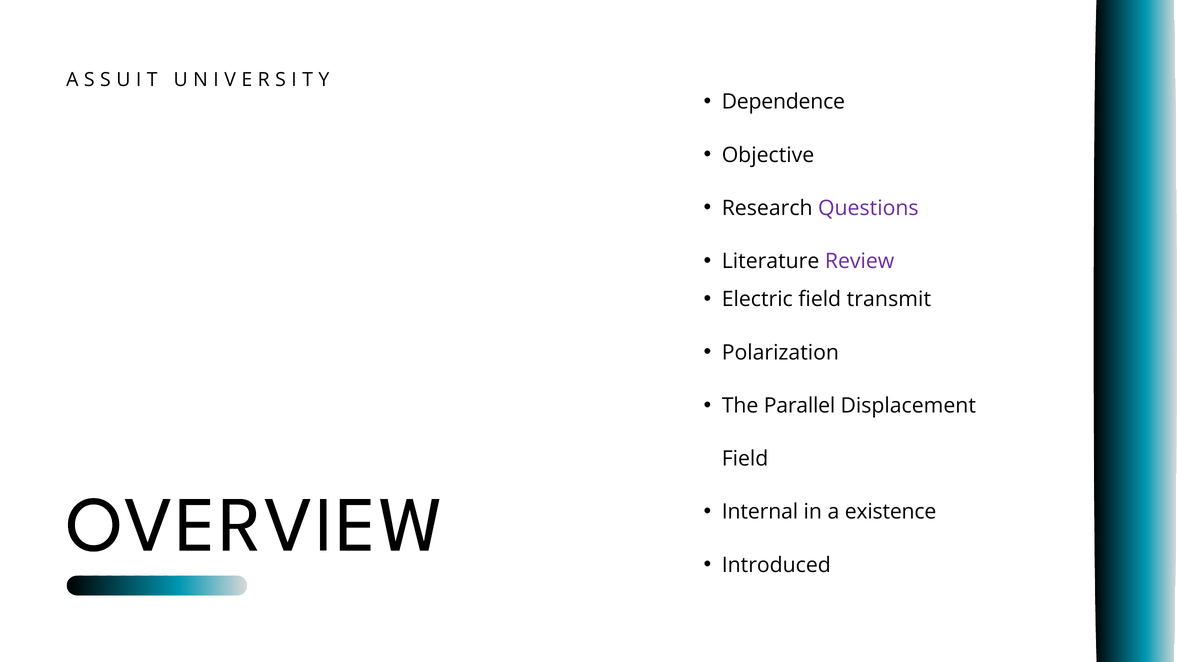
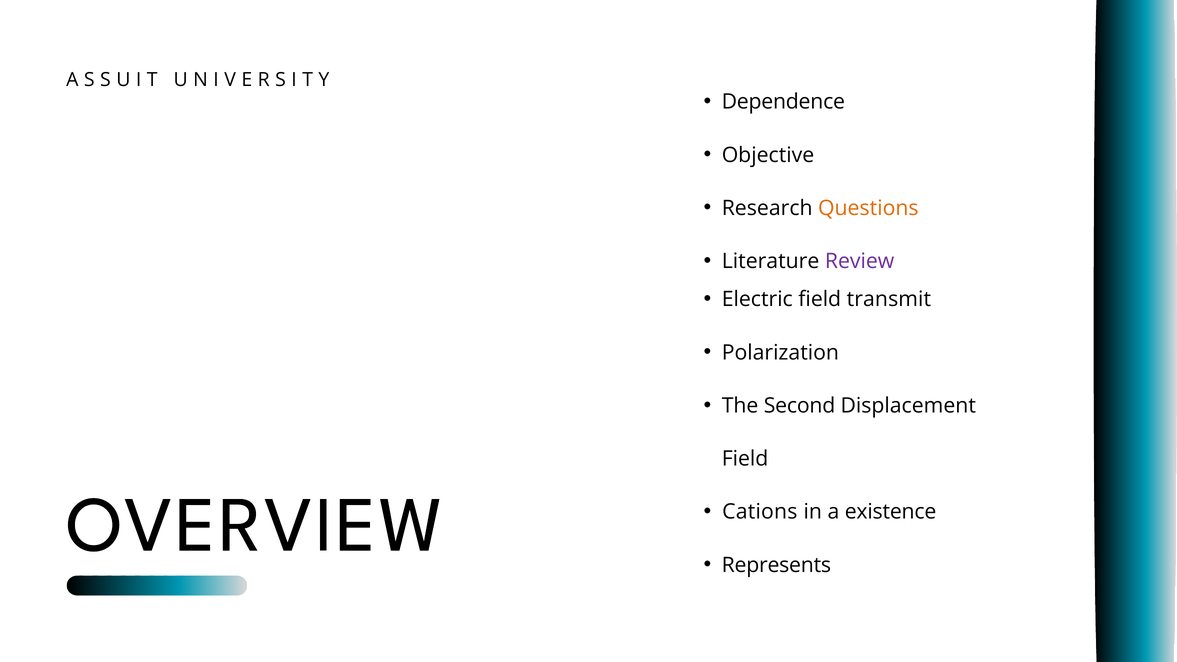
Questions colour: purple -> orange (868, 208)
Parallel: Parallel -> Second (800, 406)
Internal: Internal -> Cations (760, 512)
Introduced: Introduced -> Represents (776, 565)
